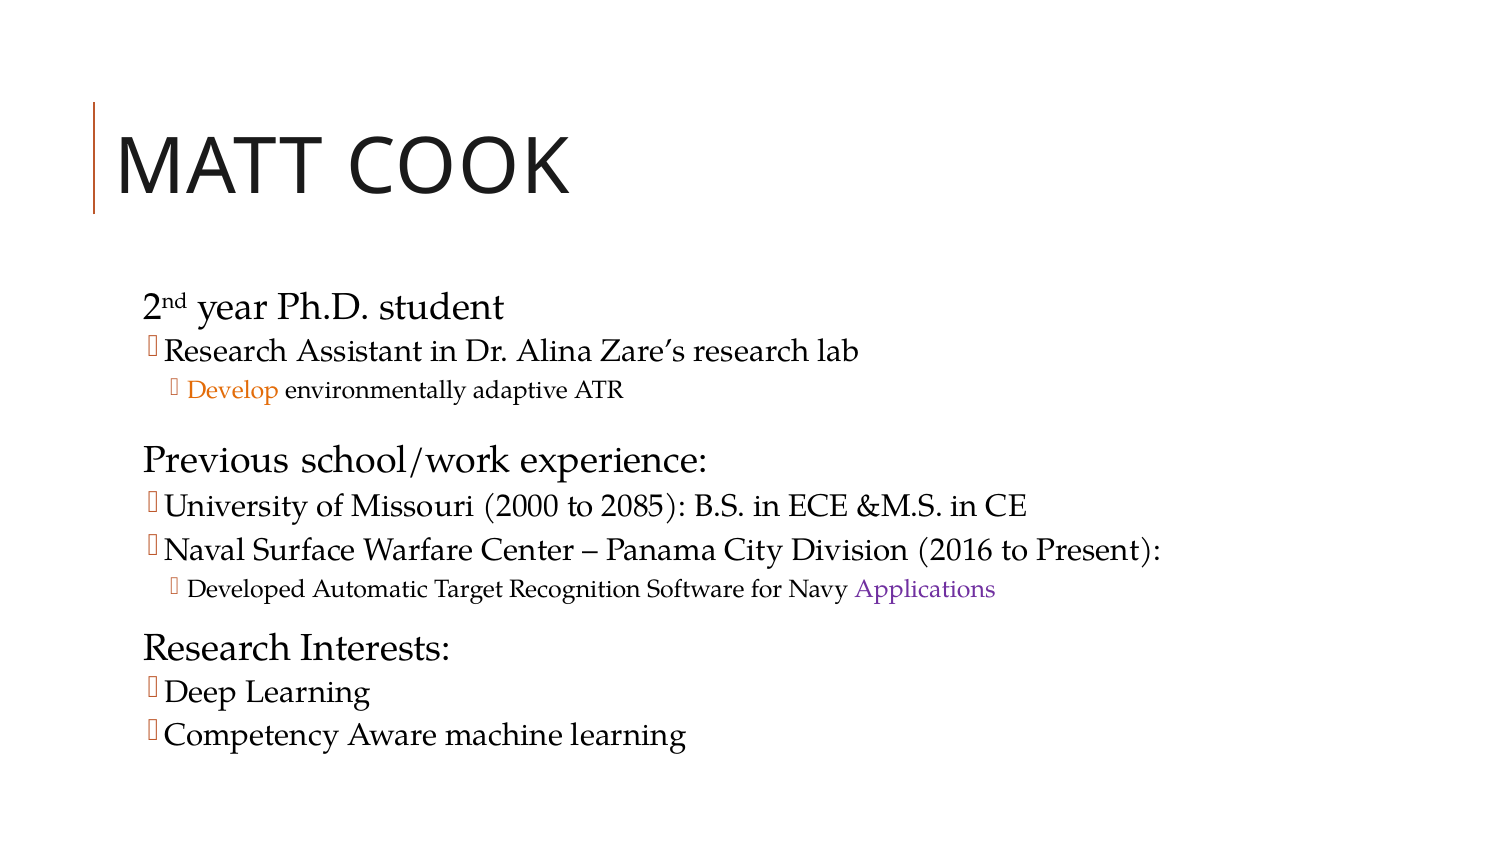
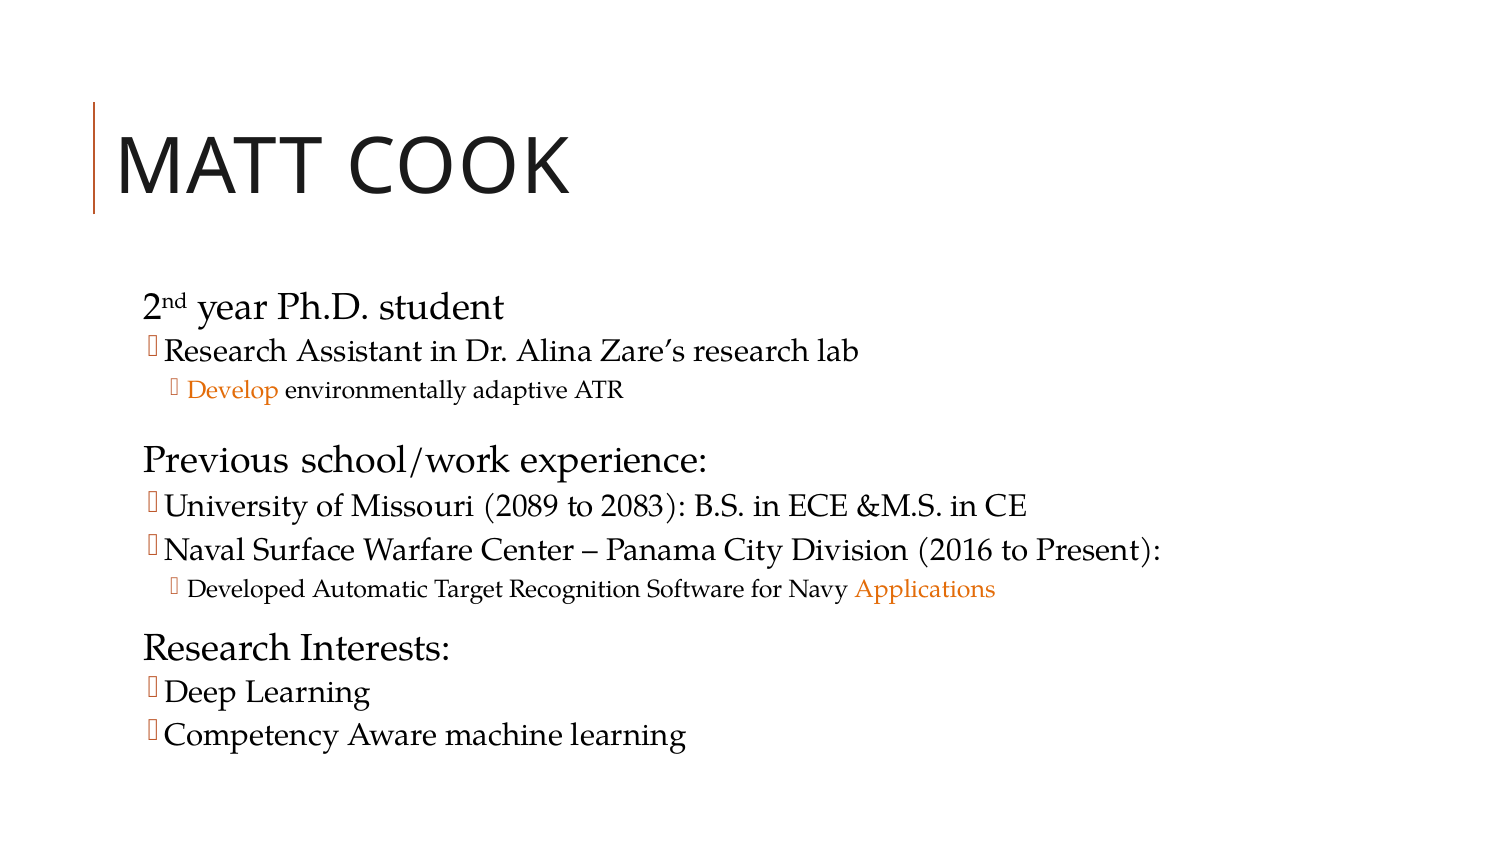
2000: 2000 -> 2089 (521, 506)
2085: 2085 -> 2083 (644, 506)
Applications colour: purple -> orange (925, 590)
